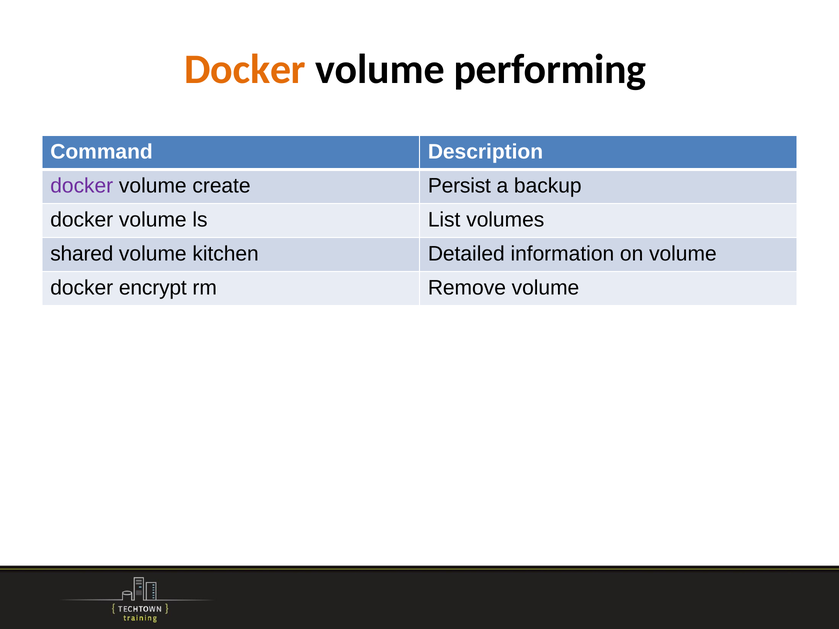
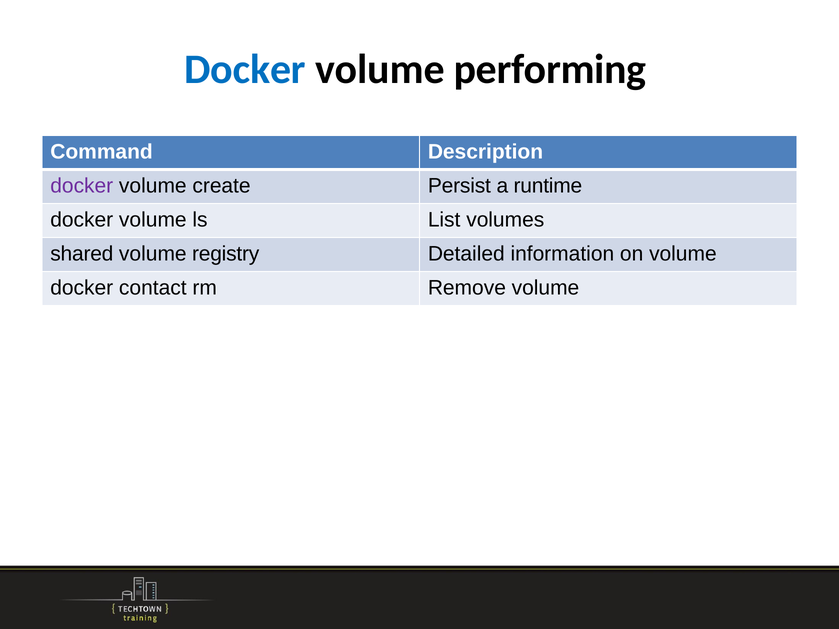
Docker colour: orange -> blue (245, 69)
backup: backup -> runtime (548, 186)
kitchen: kitchen -> registry (226, 254)
encrypt: encrypt -> contact (153, 288)
